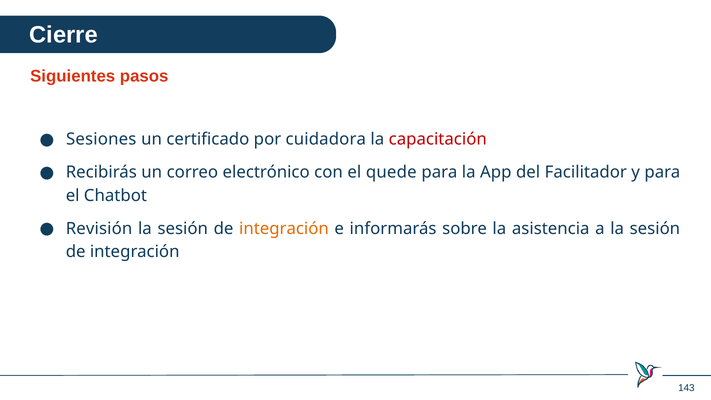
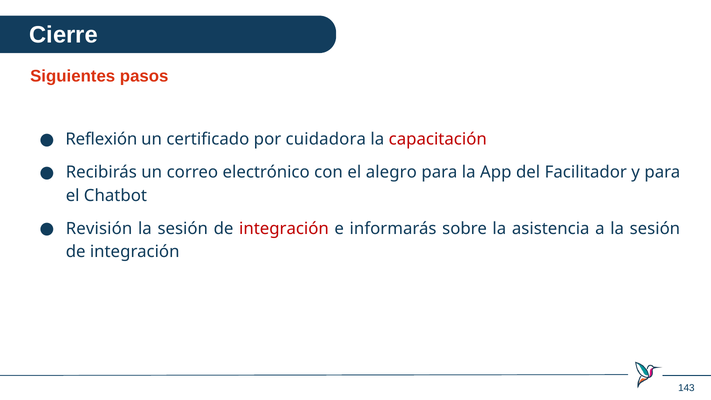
Sesiones: Sesiones -> Reflexión (101, 139)
quede: quede -> alegro (391, 172)
integración colour: orange -> red (284, 229)
